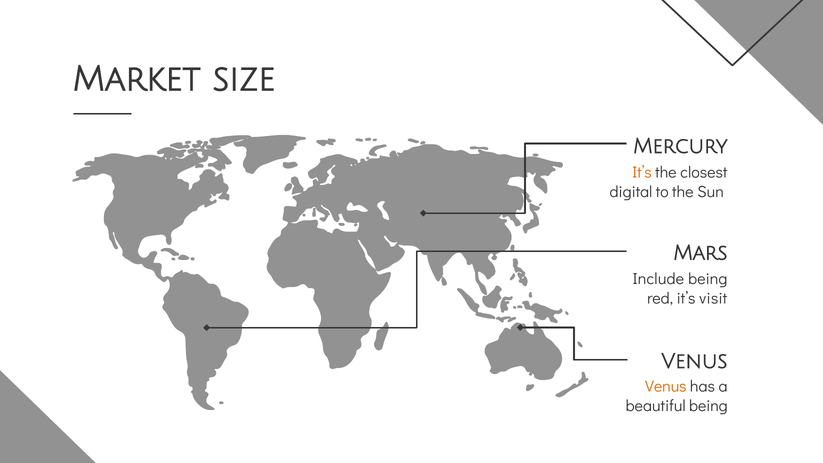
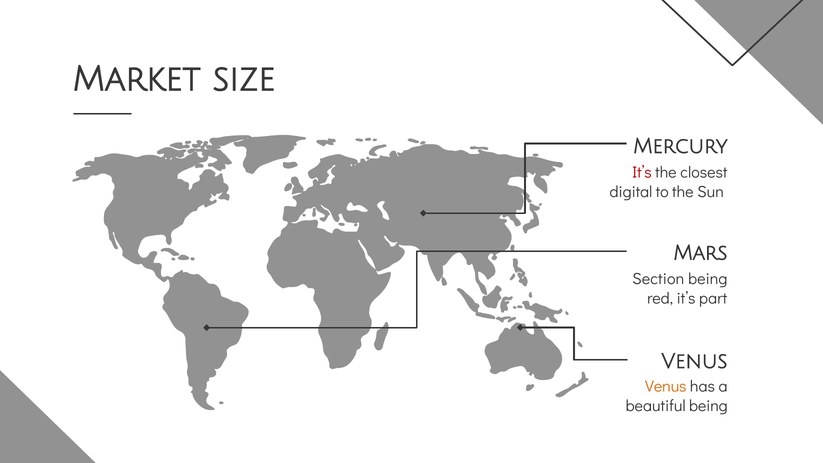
It’s colour: orange -> red (642, 173)
Include: Include -> Section (658, 279)
visit: visit -> part (713, 298)
